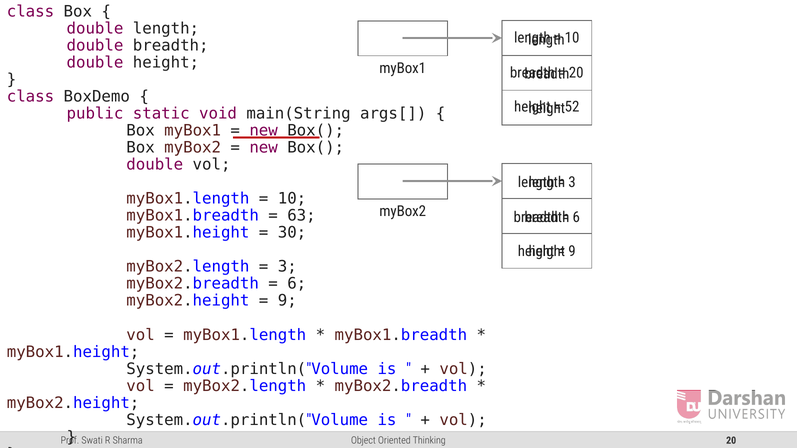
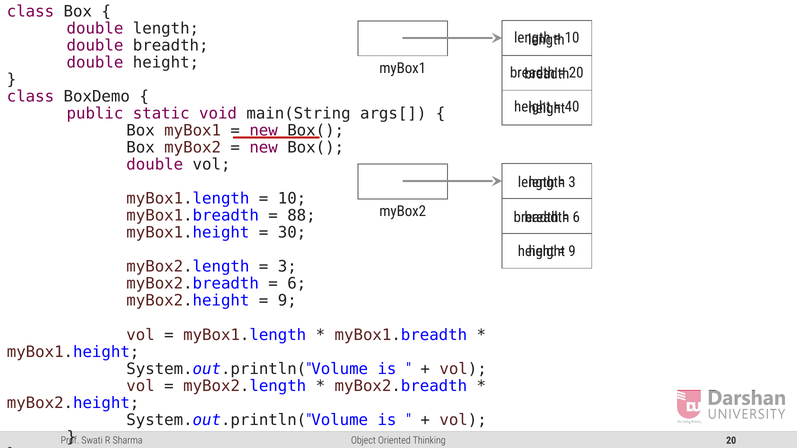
52: 52 -> 40 (572, 107)
63: 63 -> 88 (301, 216)
